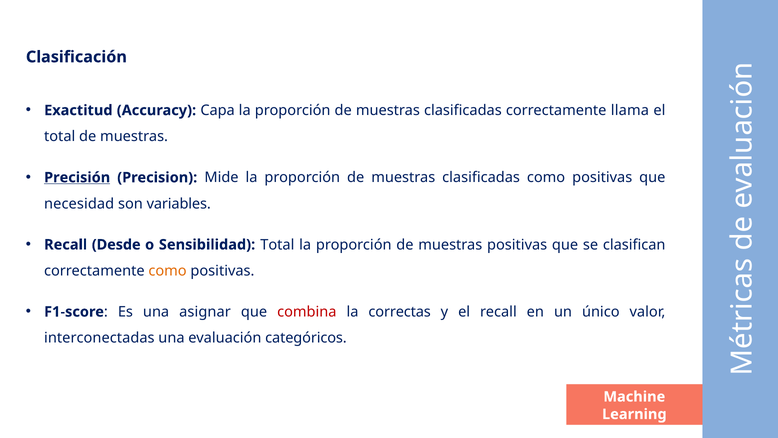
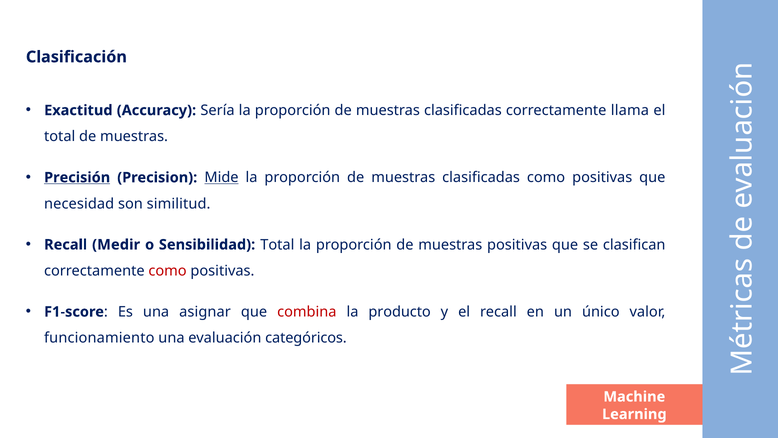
Capa: Capa -> Sería (218, 110)
Mide underline: none -> present (221, 177)
variables: variables -> similitud (179, 204)
Desde: Desde -> Medir (116, 244)
como colour: orange -> red (168, 271)
correctas: correctas -> producto (400, 312)
interconectadas: interconectadas -> funcionamiento (99, 338)
